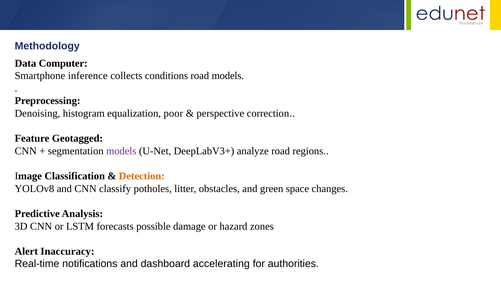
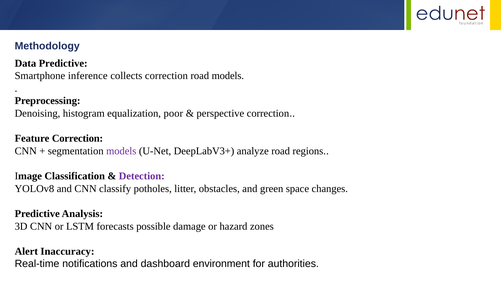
Data Computer: Computer -> Predictive (63, 63)
collects conditions: conditions -> correction (166, 76)
Feature Geotagged: Geotagged -> Correction (77, 138)
Detection colour: orange -> purple (142, 176)
accelerating: accelerating -> environment (221, 264)
